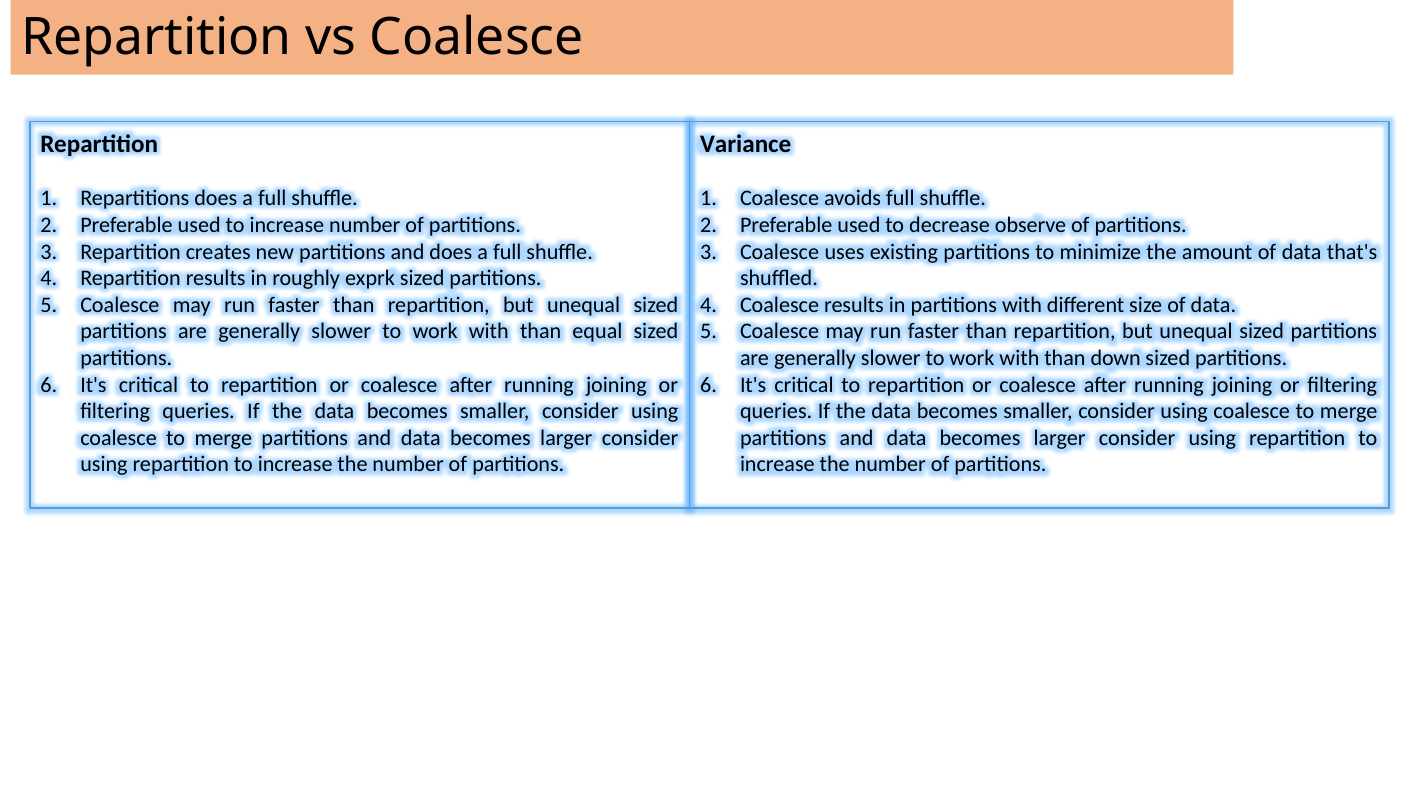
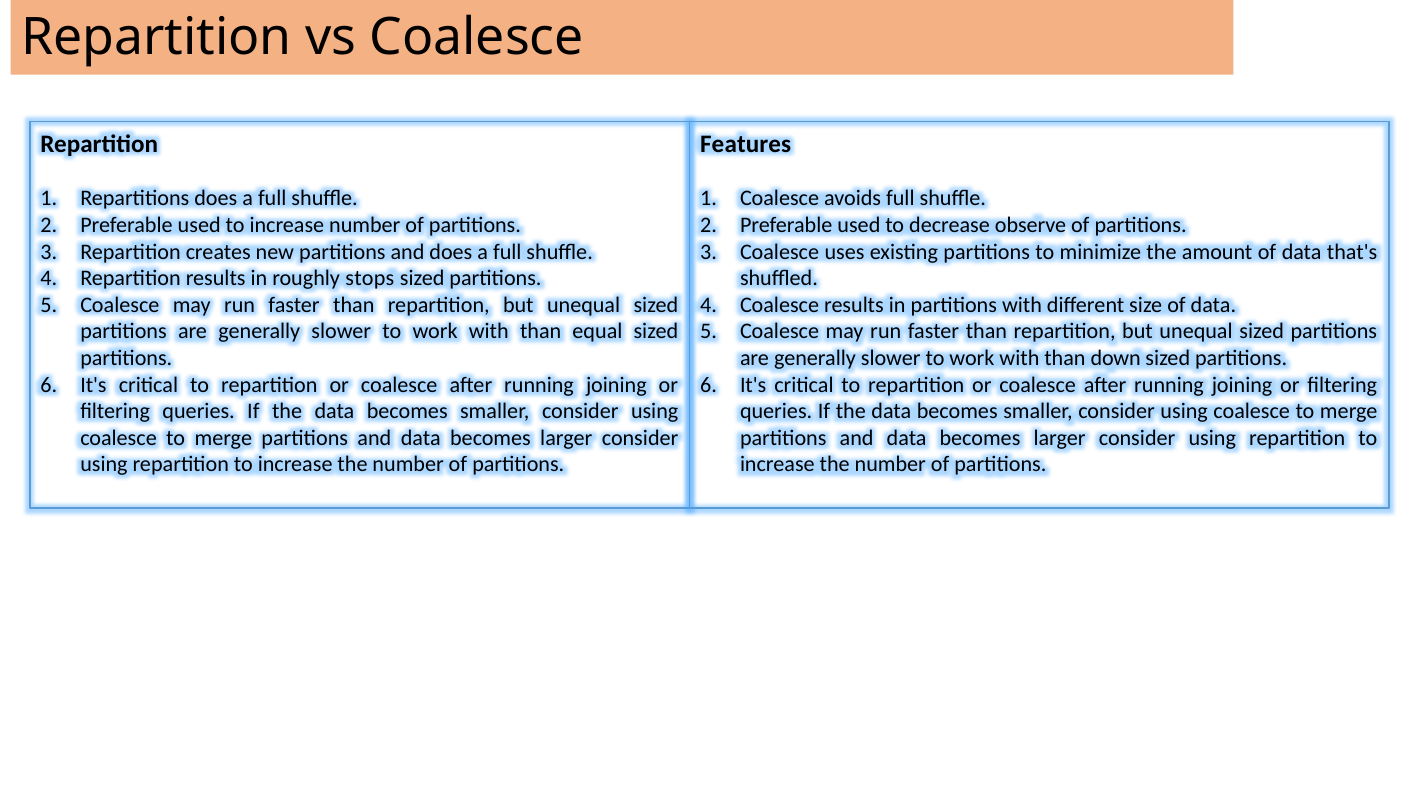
Variance: Variance -> Features (746, 144)
exprk: exprk -> stops (370, 278)
